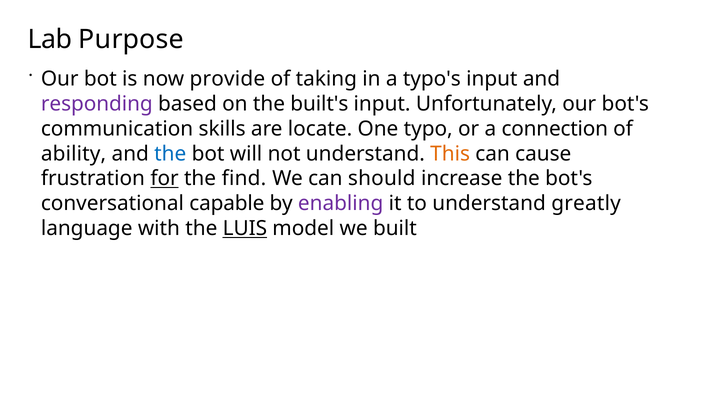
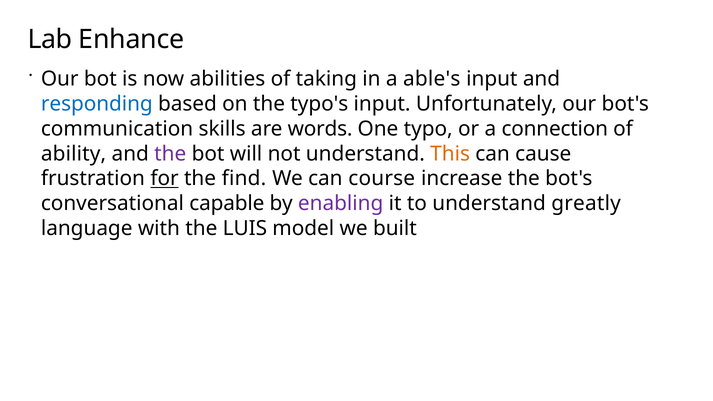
Purpose: Purpose -> Enhance (131, 40)
provide: provide -> abilities (227, 79)
typo's: typo's -> able's (432, 79)
responding colour: purple -> blue (97, 104)
built's: built's -> typo's (319, 104)
locate: locate -> words (320, 129)
the colour: blue -> purple (170, 154)
should: should -> course (382, 179)
LUIS underline: present -> none (245, 229)
